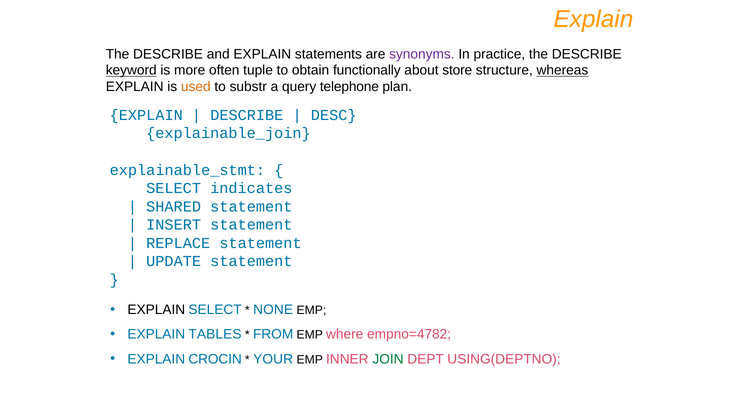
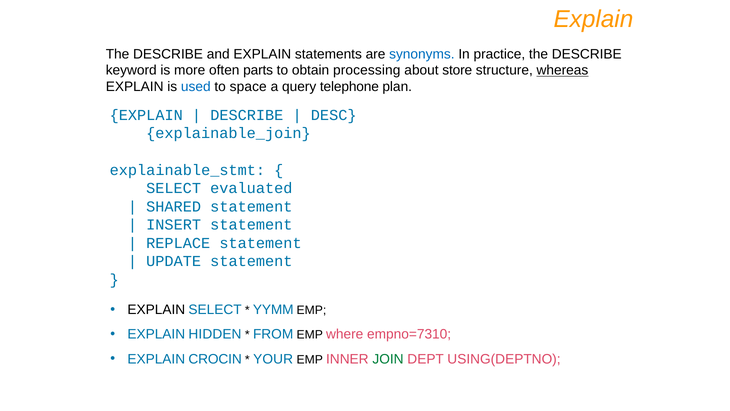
synonyms colour: purple -> blue (422, 54)
keyword underline: present -> none (131, 70)
tuple: tuple -> parts (258, 70)
functionally: functionally -> processing (367, 70)
used colour: orange -> blue (196, 87)
substr: substr -> space (248, 87)
indicates: indicates -> evaluated (251, 188)
NONE: NONE -> YYMM (273, 309)
TABLES: TABLES -> HIDDEN (215, 334)
empno=4782: empno=4782 -> empno=7310 (409, 334)
